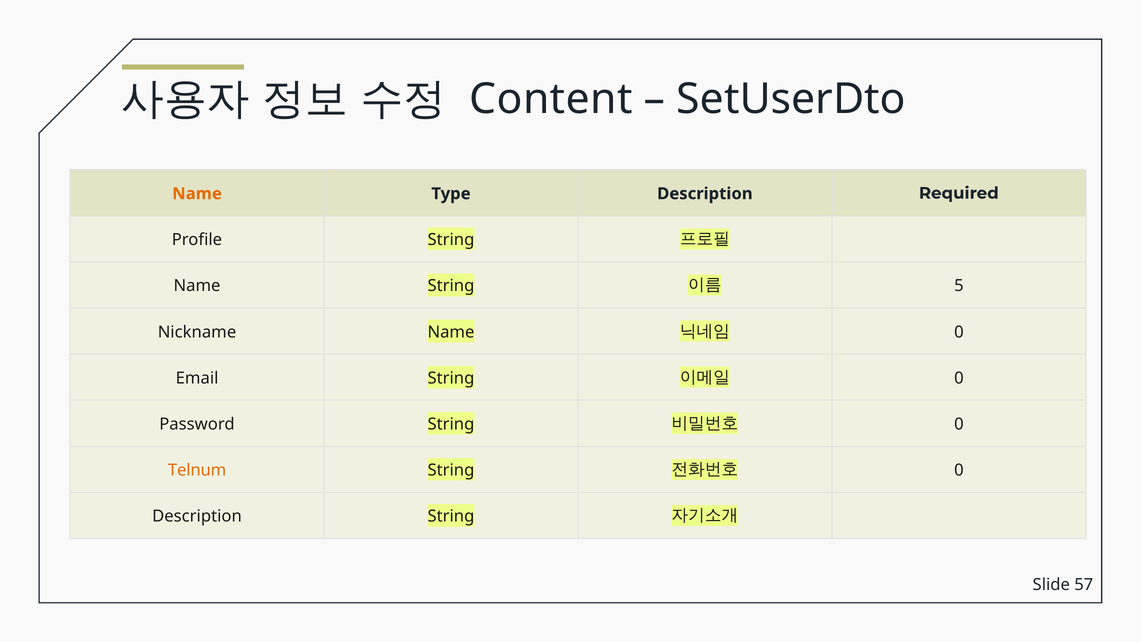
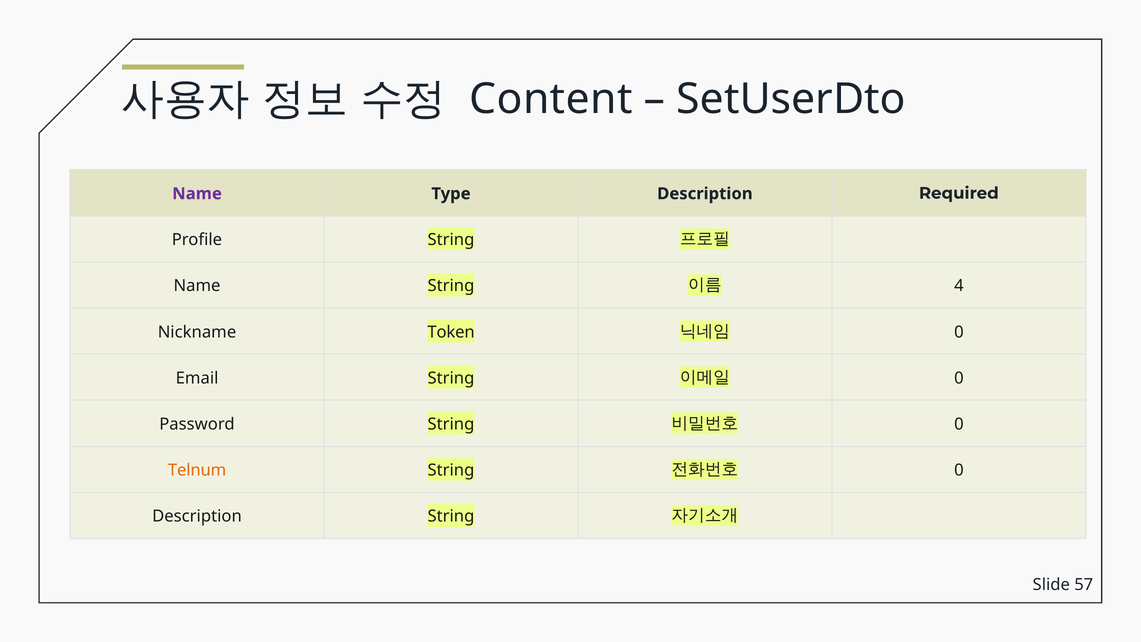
Name colour: orange -> purple (197, 194)
5: 5 -> 4 (959, 286)
Nickname Name: Name -> Token (451, 332)
